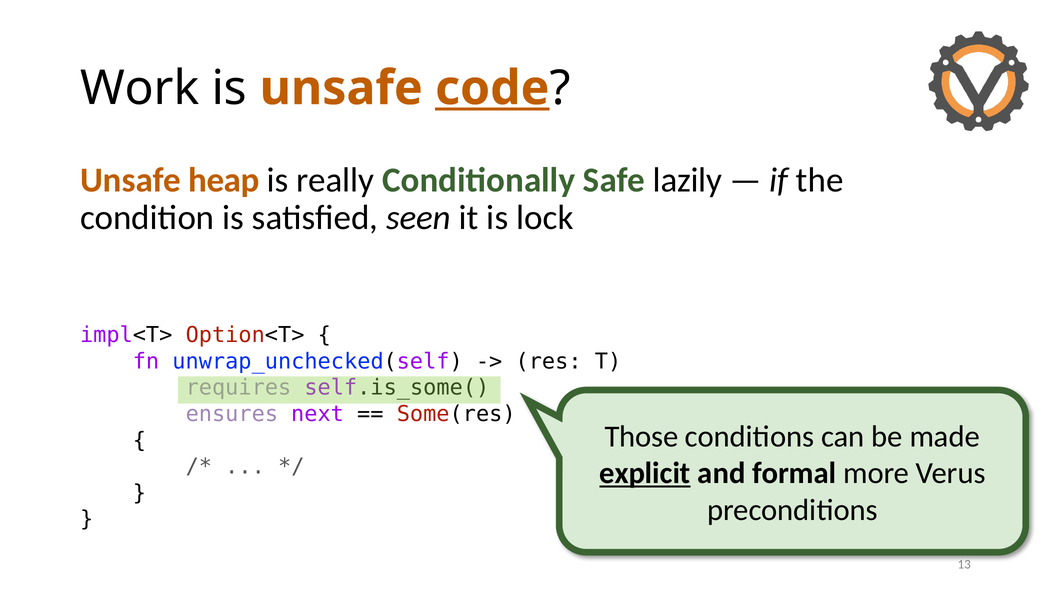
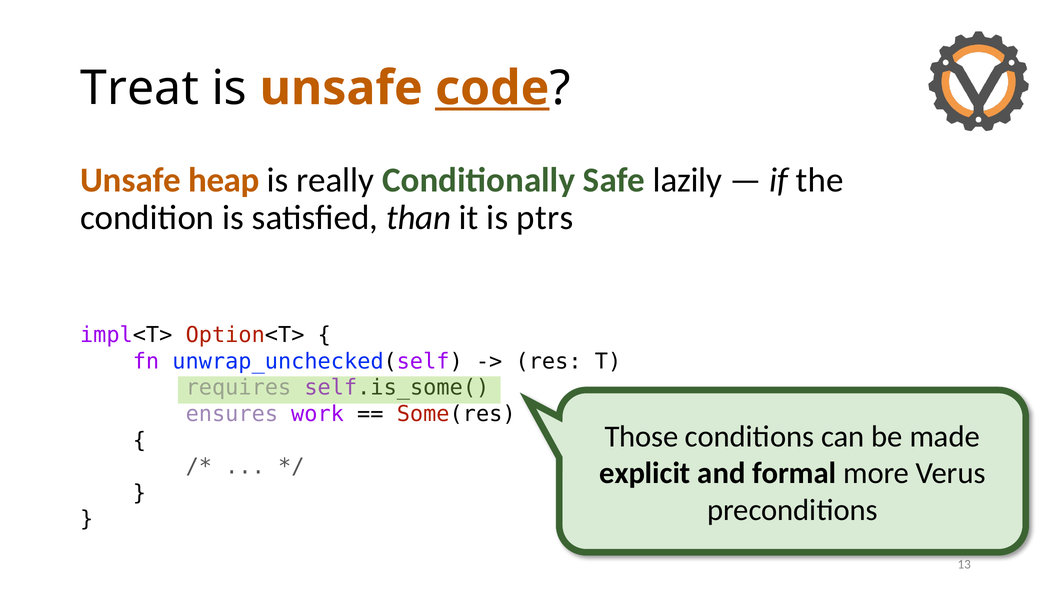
Work: Work -> Treat (140, 88)
seen: seen -> than (419, 218)
lock: lock -> ptrs (545, 218)
next: next -> work (318, 414)
explicit underline: present -> none (645, 473)
